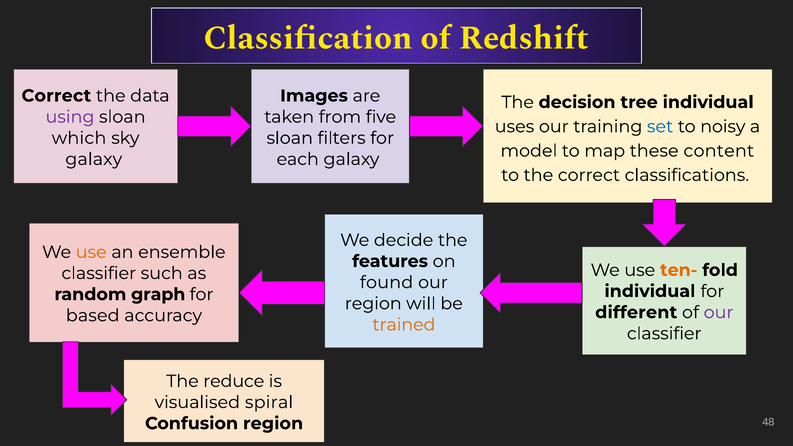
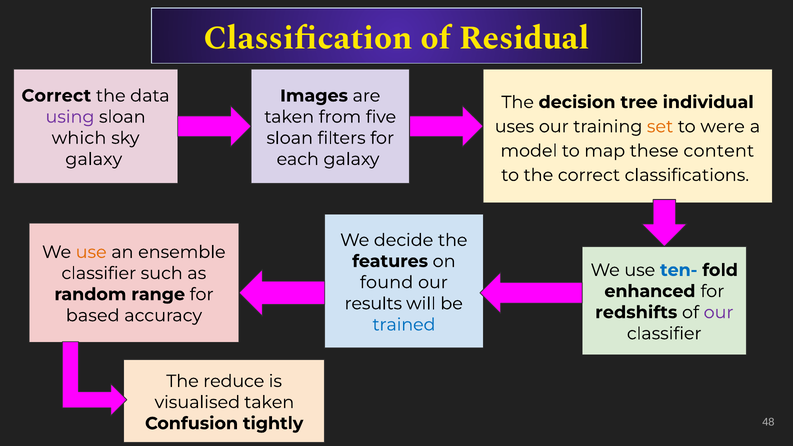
Redshift: Redshift -> Residual (524, 38)
set colour: blue -> orange (660, 127)
noisy: noisy -> were (723, 127)
ten- colour: orange -> blue (679, 270)
individual: individual -> enhanced (650, 291)
graph: graph -> range (158, 294)
region: region -> results (373, 304)
different: different -> redshifts (636, 312)
trained colour: orange -> blue (404, 325)
visualised spiral: spiral -> taken (269, 402)
Confusion region: region -> tightly (273, 424)
